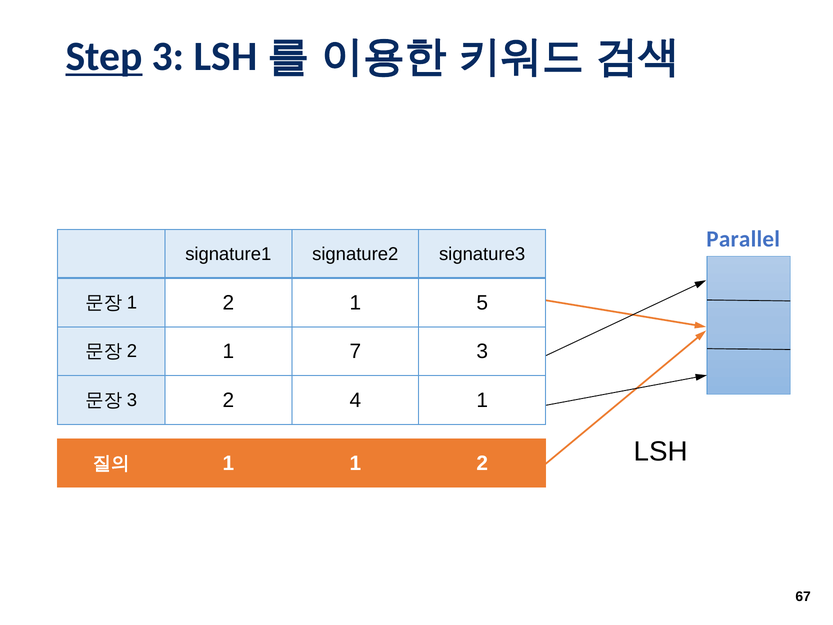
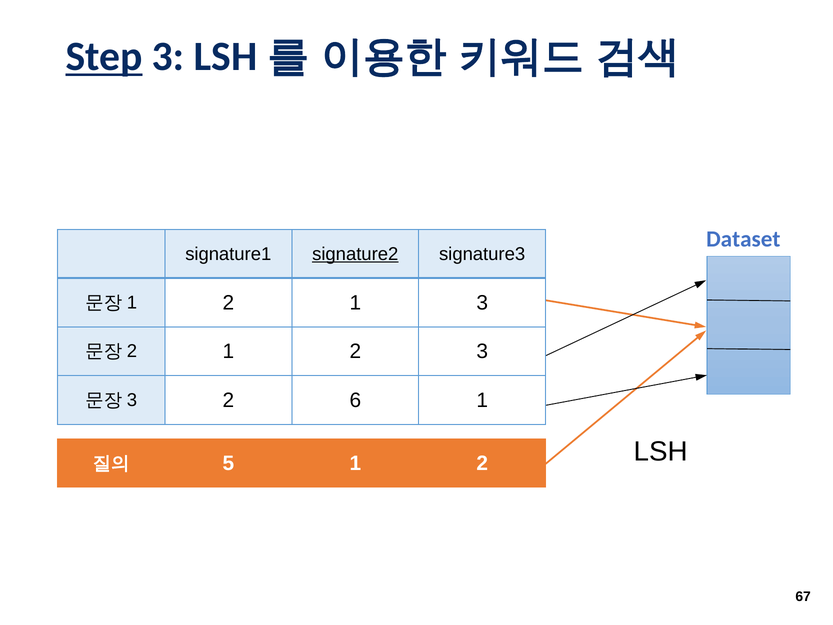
Parallel: Parallel -> Dataset (743, 239)
signature2 underline: none -> present (355, 254)
1 5: 5 -> 3 (482, 303)
7: 7 -> 2 (355, 351)
4: 4 -> 6 (355, 400)
1: 1 -> 5 (228, 463)
